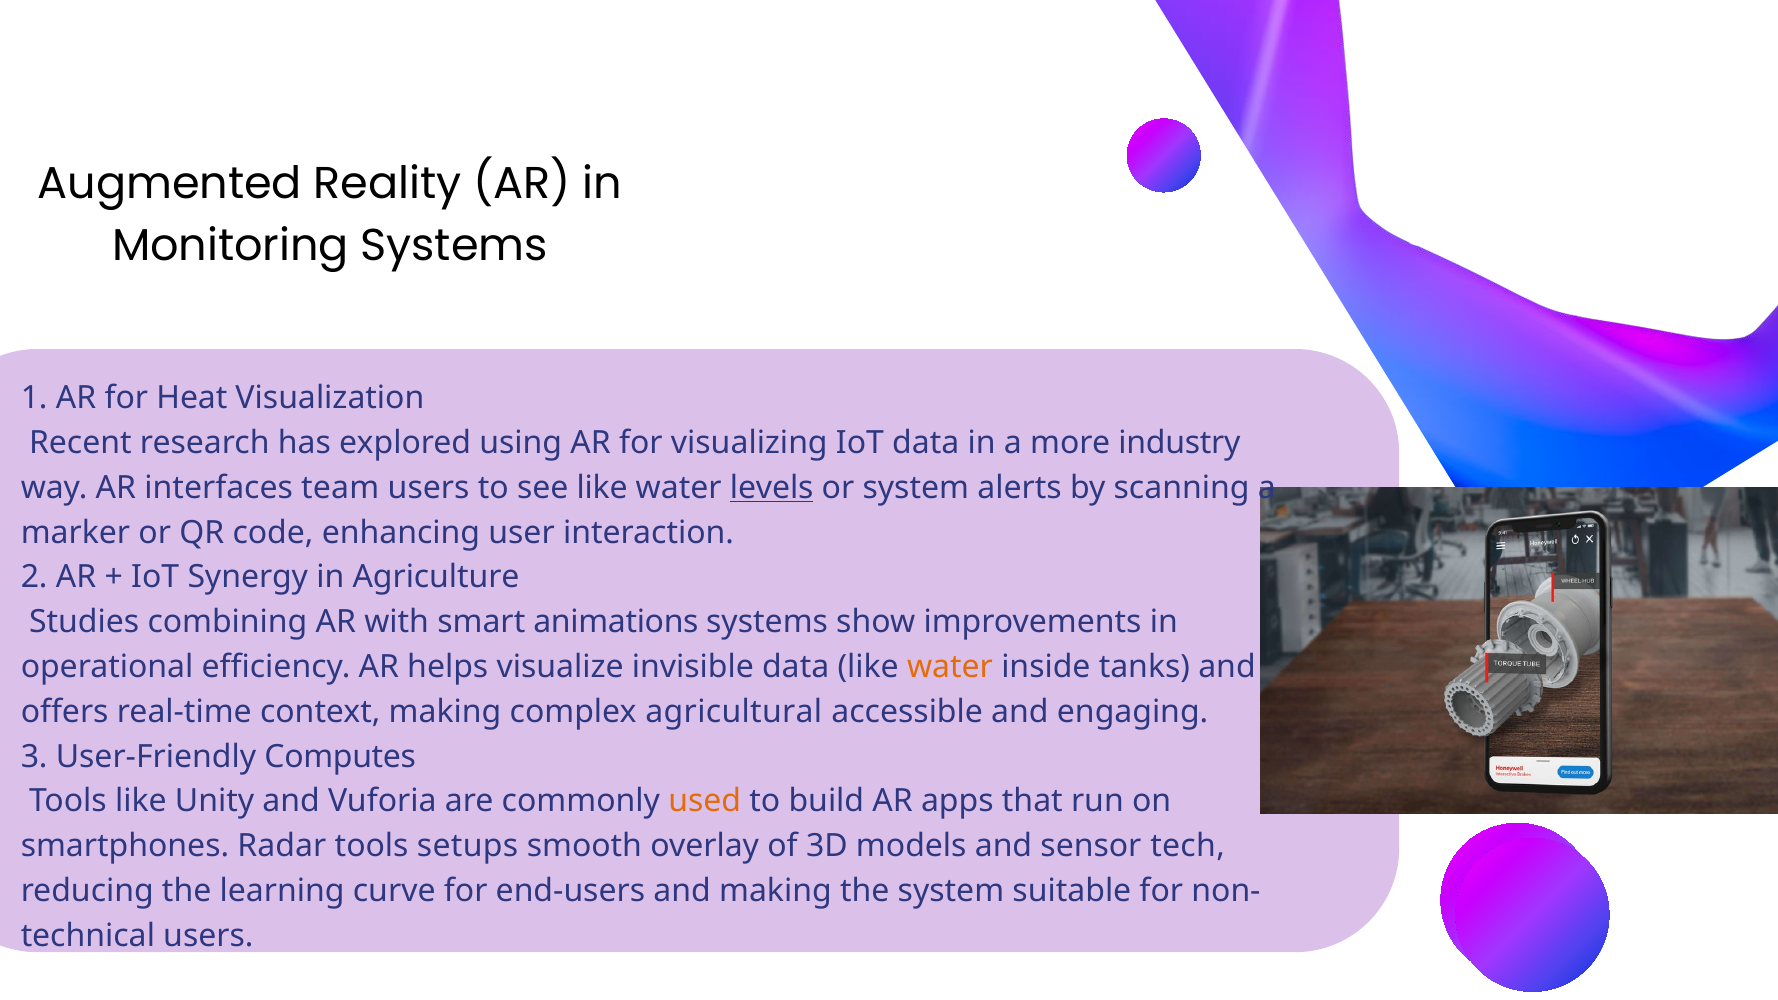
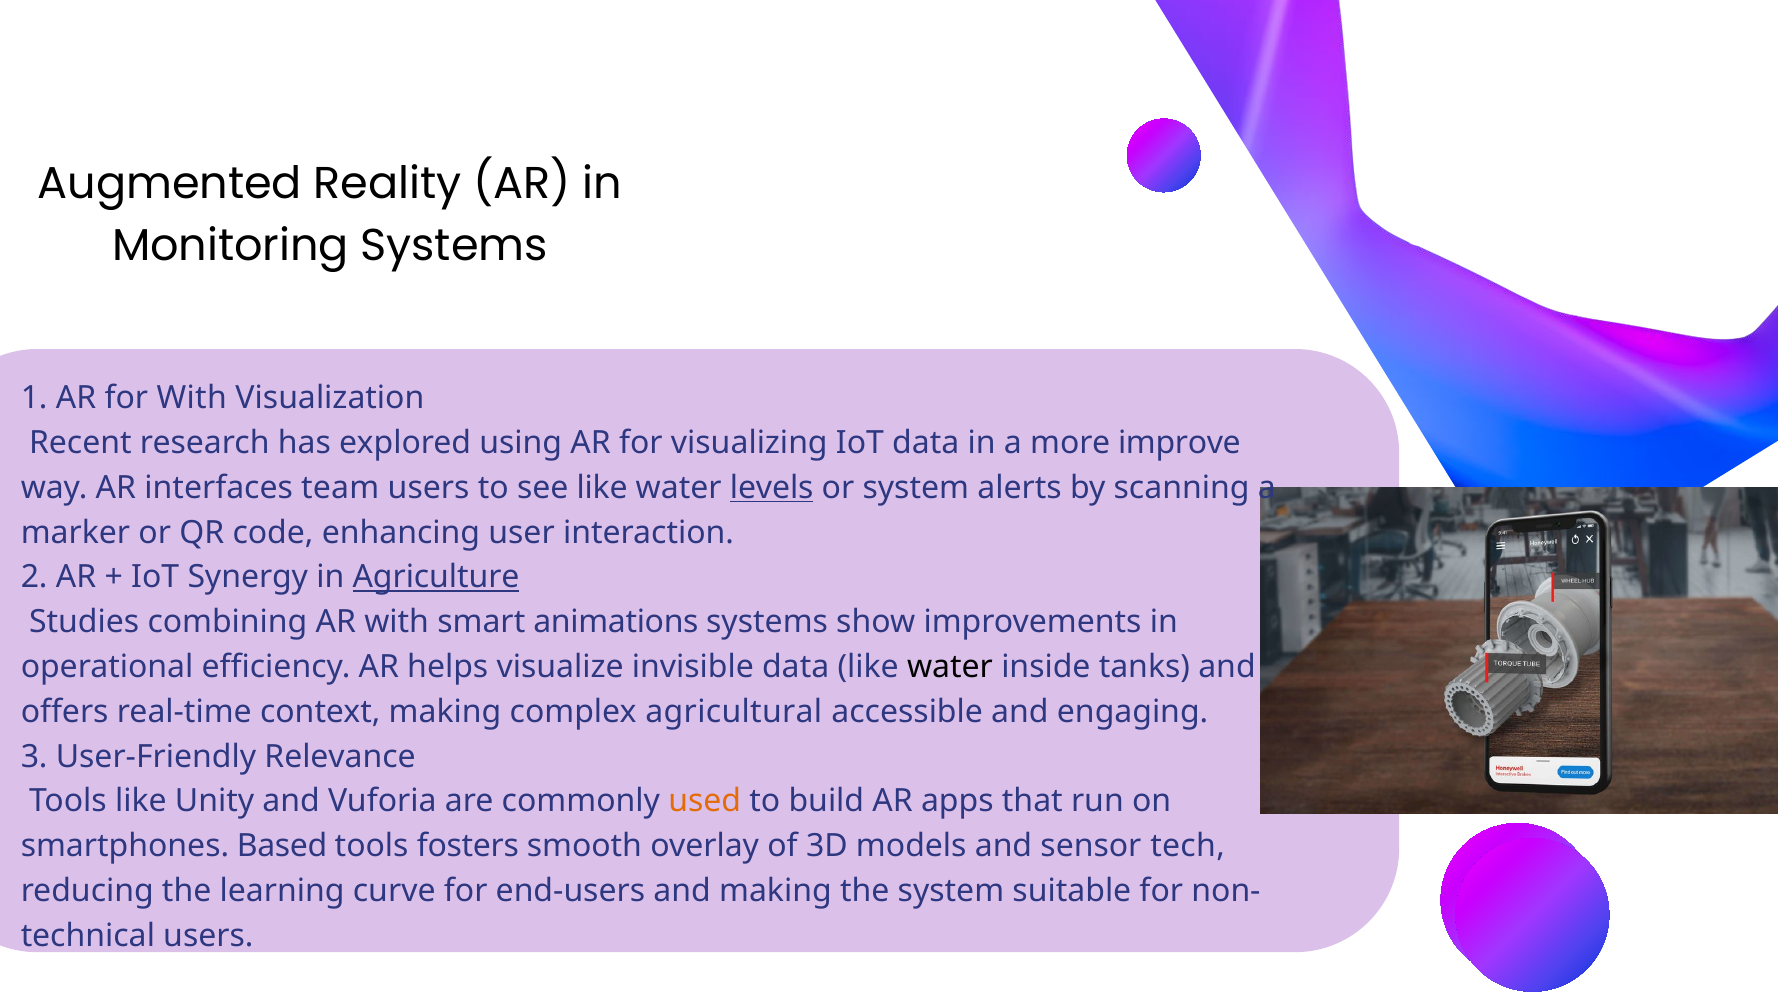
for Heat: Heat -> With (192, 398)
industry: industry -> improve (1179, 443)
Agriculture underline: none -> present (436, 577)
water colour: orange -> black (950, 667)
Computes: Computes -> Relevance (340, 757)
Radar: Radar -> Based (282, 846)
setups: setups -> fosters (468, 846)
